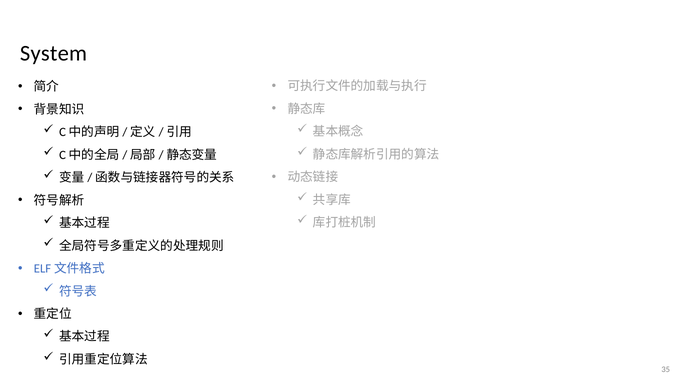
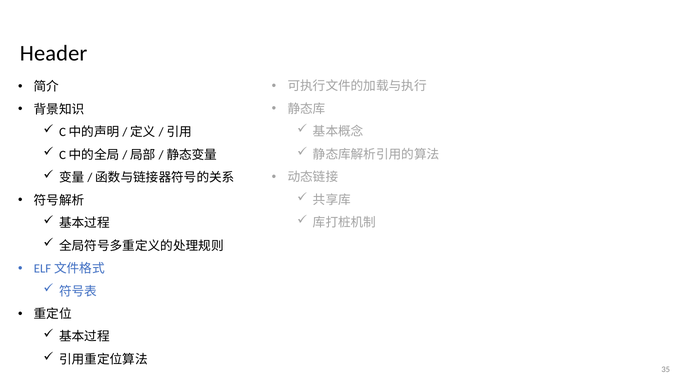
System: System -> Header (54, 53)
